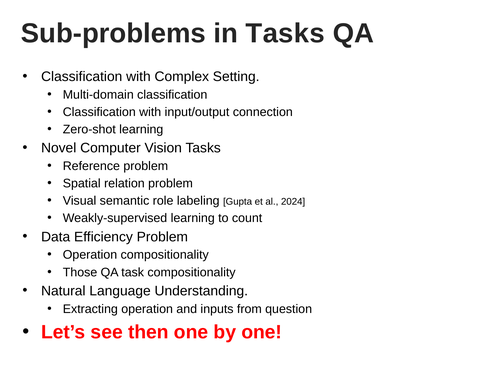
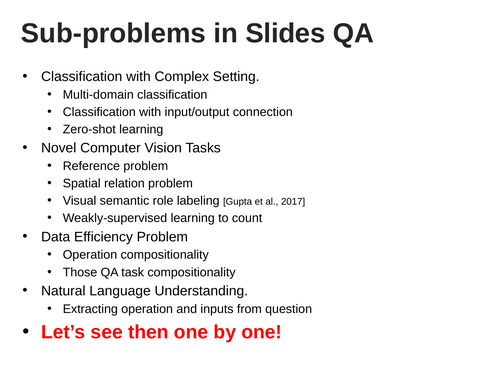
in Tasks: Tasks -> Slides (285, 33)
2024: 2024 -> 2017 (293, 202)
